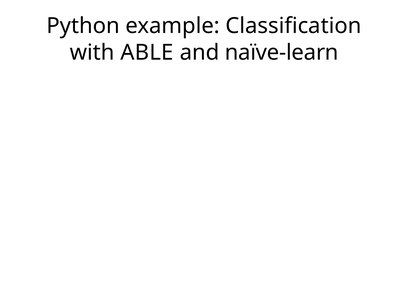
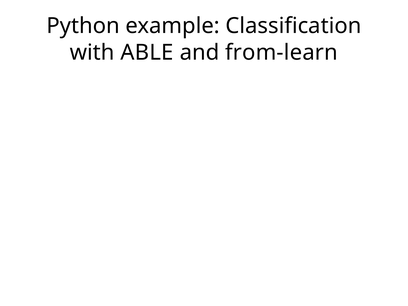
naïve-learn: naïve-learn -> from-learn (282, 53)
